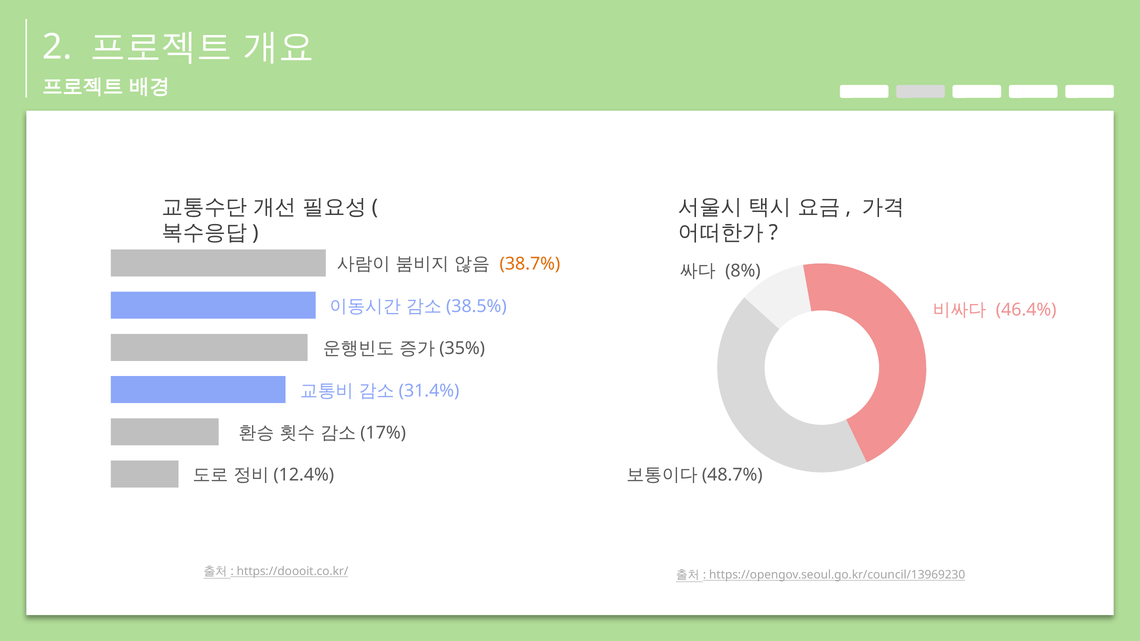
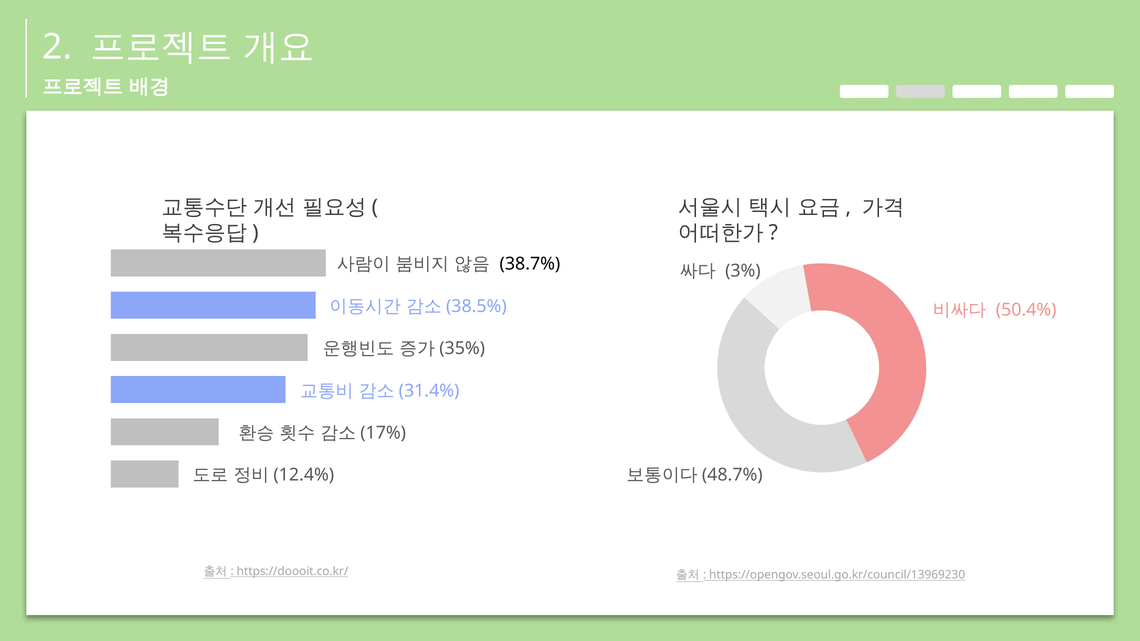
38.7% colour: orange -> black (530, 264)
8%: 8% -> 3% (743, 271)
46.4%: 46.4% -> 50.4% (1026, 310)
